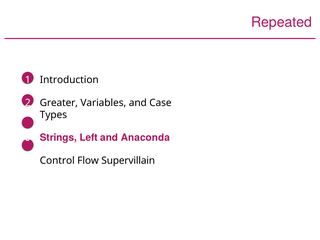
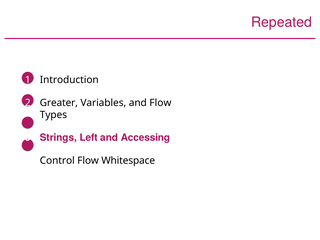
and Case: Case -> Flow (160, 103)
Anaconda: Anaconda -> Accessing (145, 138)
Supervillain: Supervillain -> Whitespace (128, 161)
